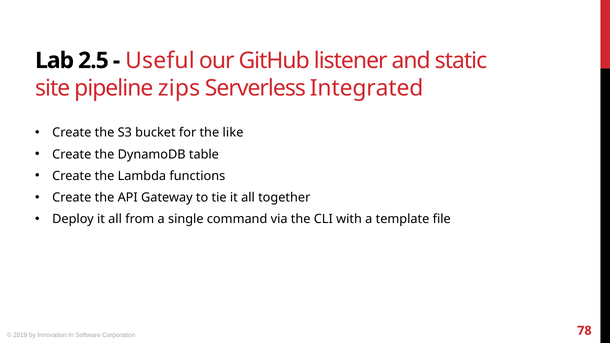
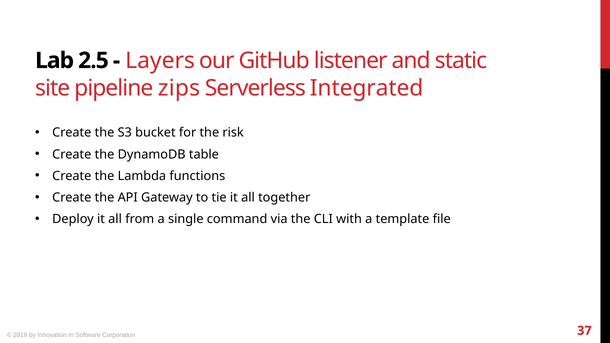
Useful: Useful -> Layers (160, 61)
like: like -> risk (233, 133)
78: 78 -> 37 (584, 331)
